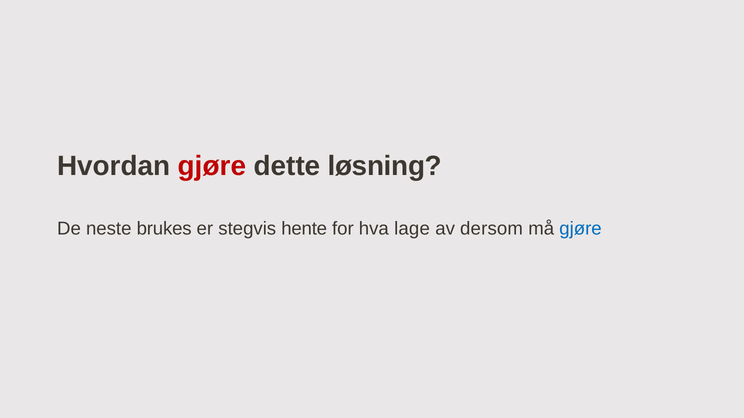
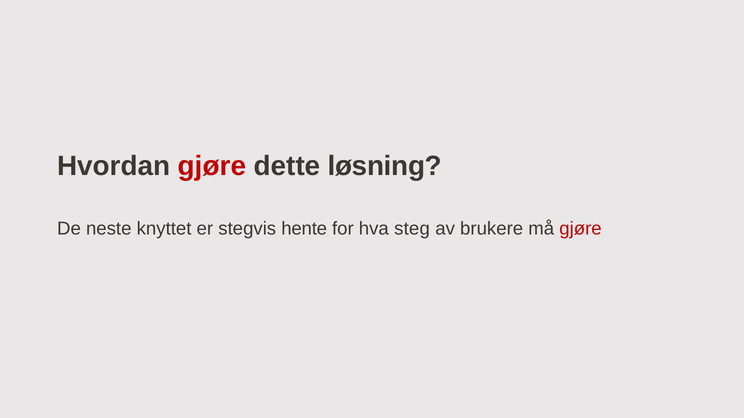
brukes: brukes -> knyttet (164, 229)
lage: lage -> steg (412, 229)
dersom: dersom -> brukere (492, 229)
gjøre colour: blue -> red (581, 229)
